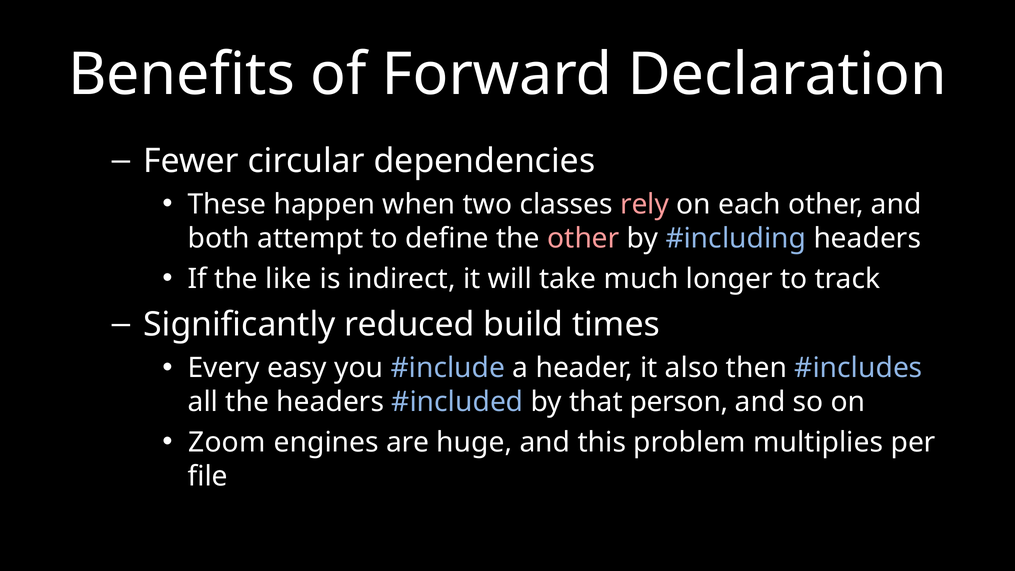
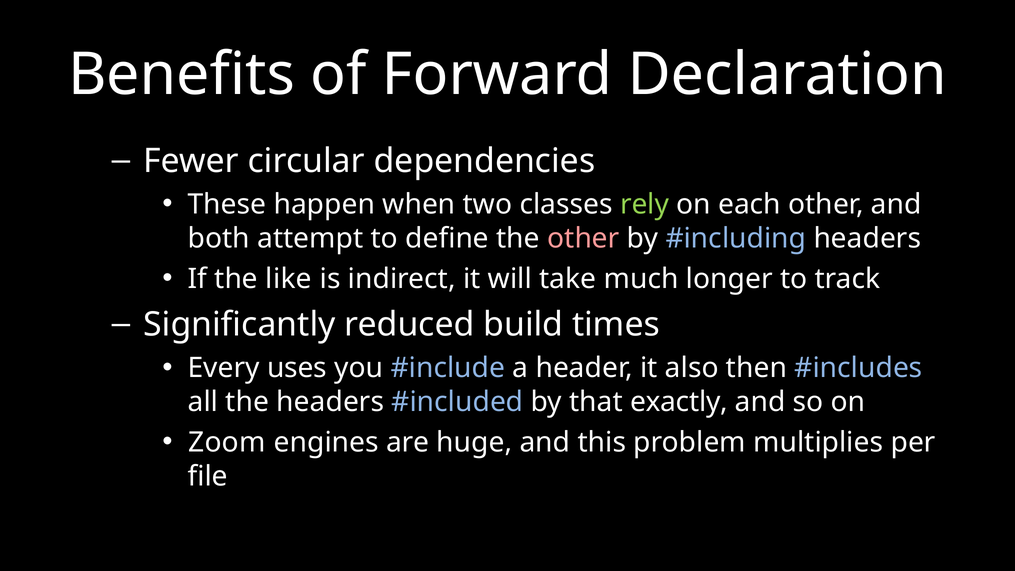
rely colour: pink -> light green (644, 205)
easy: easy -> uses (297, 368)
person: person -> exactly (679, 402)
